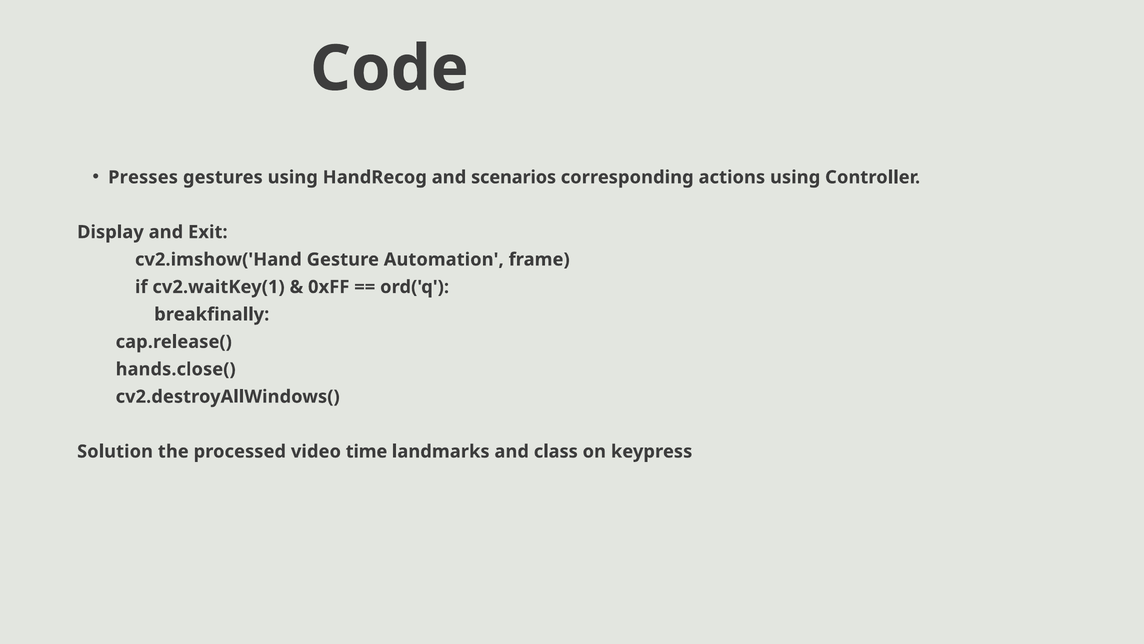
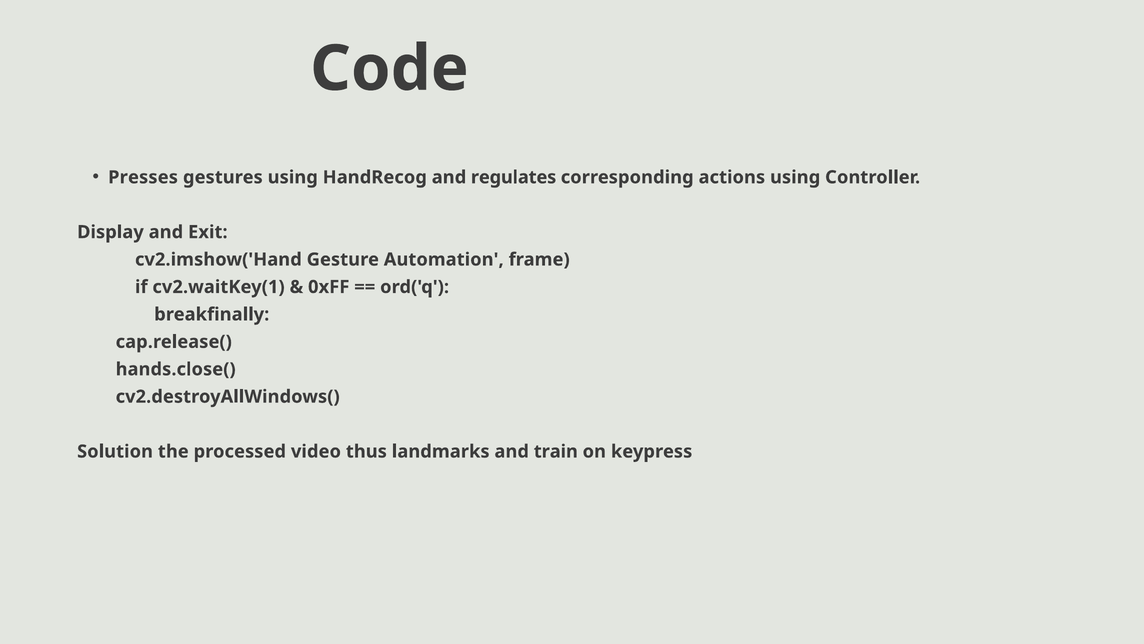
scenarios: scenarios -> regulates (514, 177)
time: time -> thus (366, 451)
class: class -> train (556, 451)
